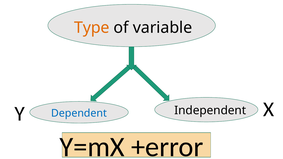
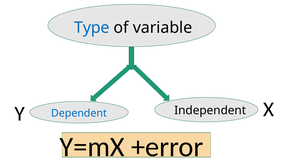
Type colour: orange -> blue (92, 28)
